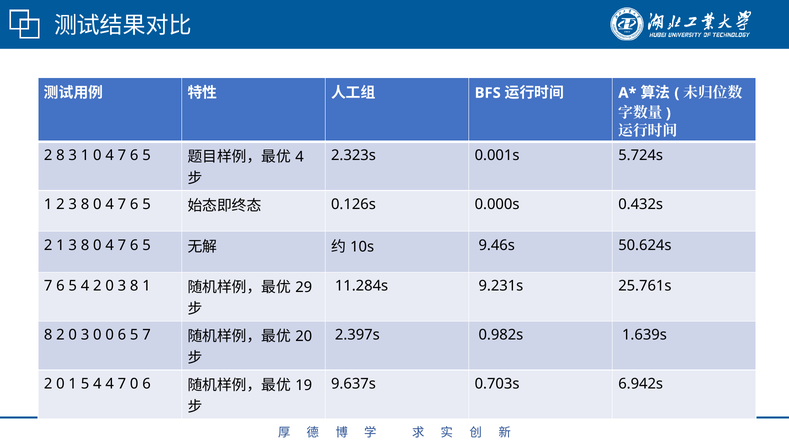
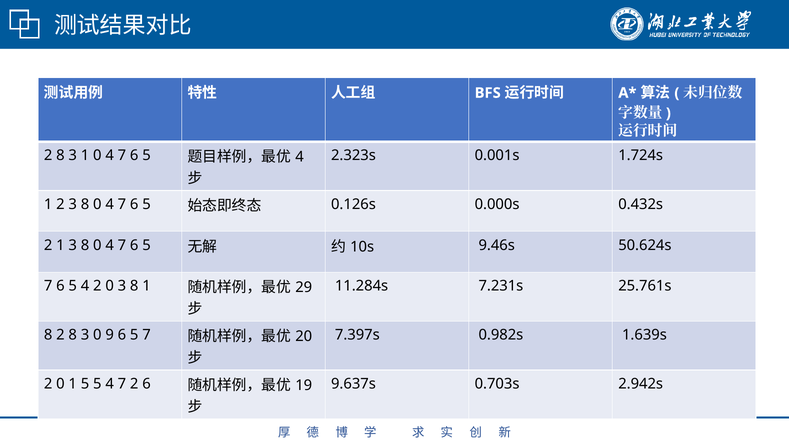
5.724s: 5.724s -> 1.724s (641, 155)
9.231s: 9.231s -> 7.231s (501, 286)
8 2 0: 0 -> 8 (73, 335)
0 0: 0 -> 9 (110, 335)
2.397s: 2.397s -> 7.397s (357, 335)
1 5 4: 4 -> 5 (97, 384)
7 0: 0 -> 2 (134, 384)
6.942s: 6.942s -> 2.942s (641, 384)
